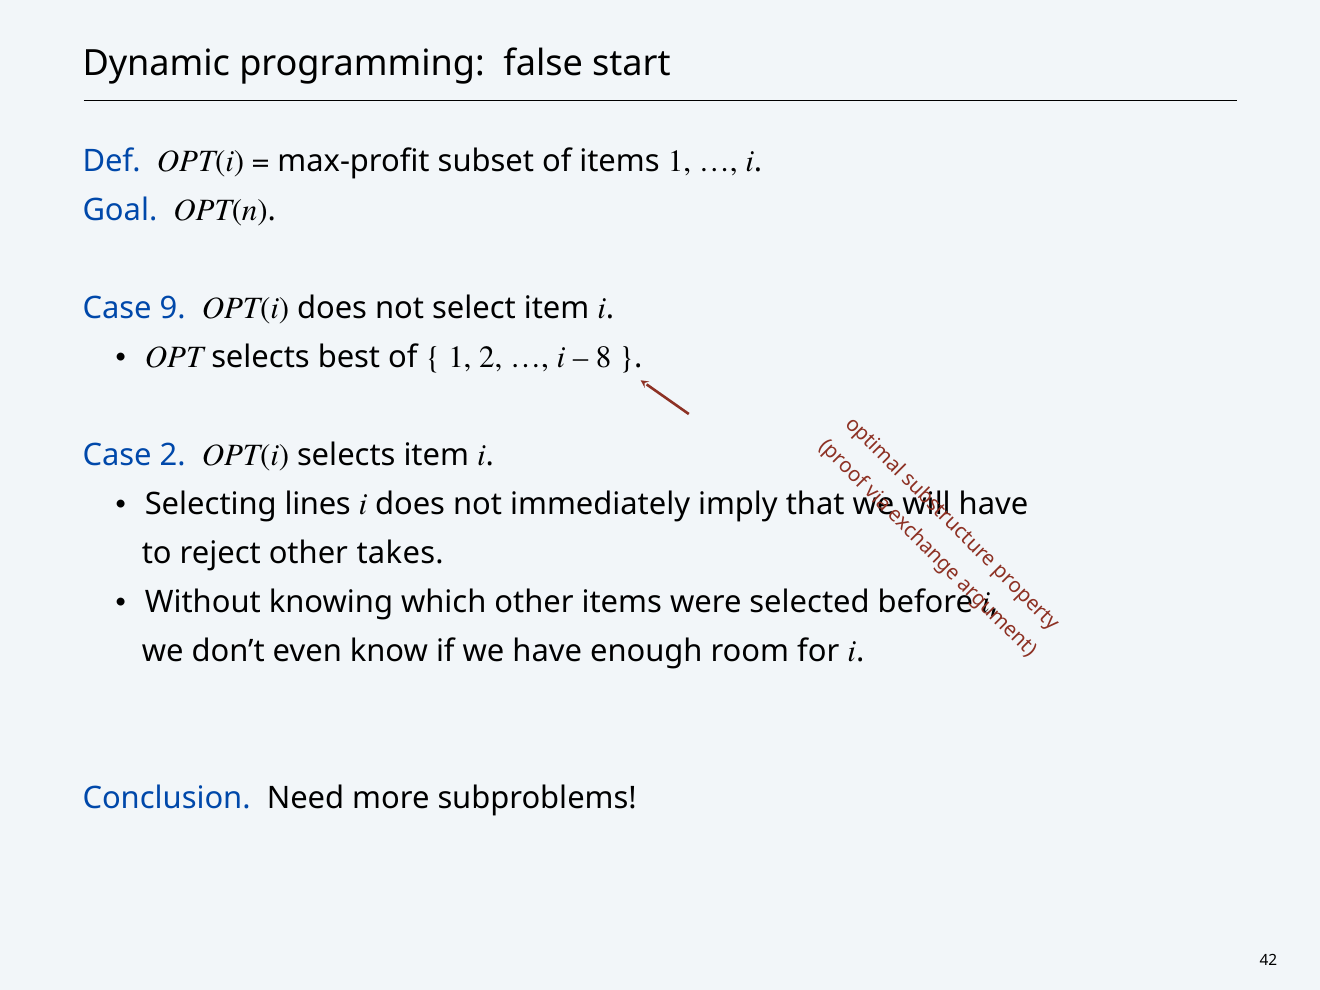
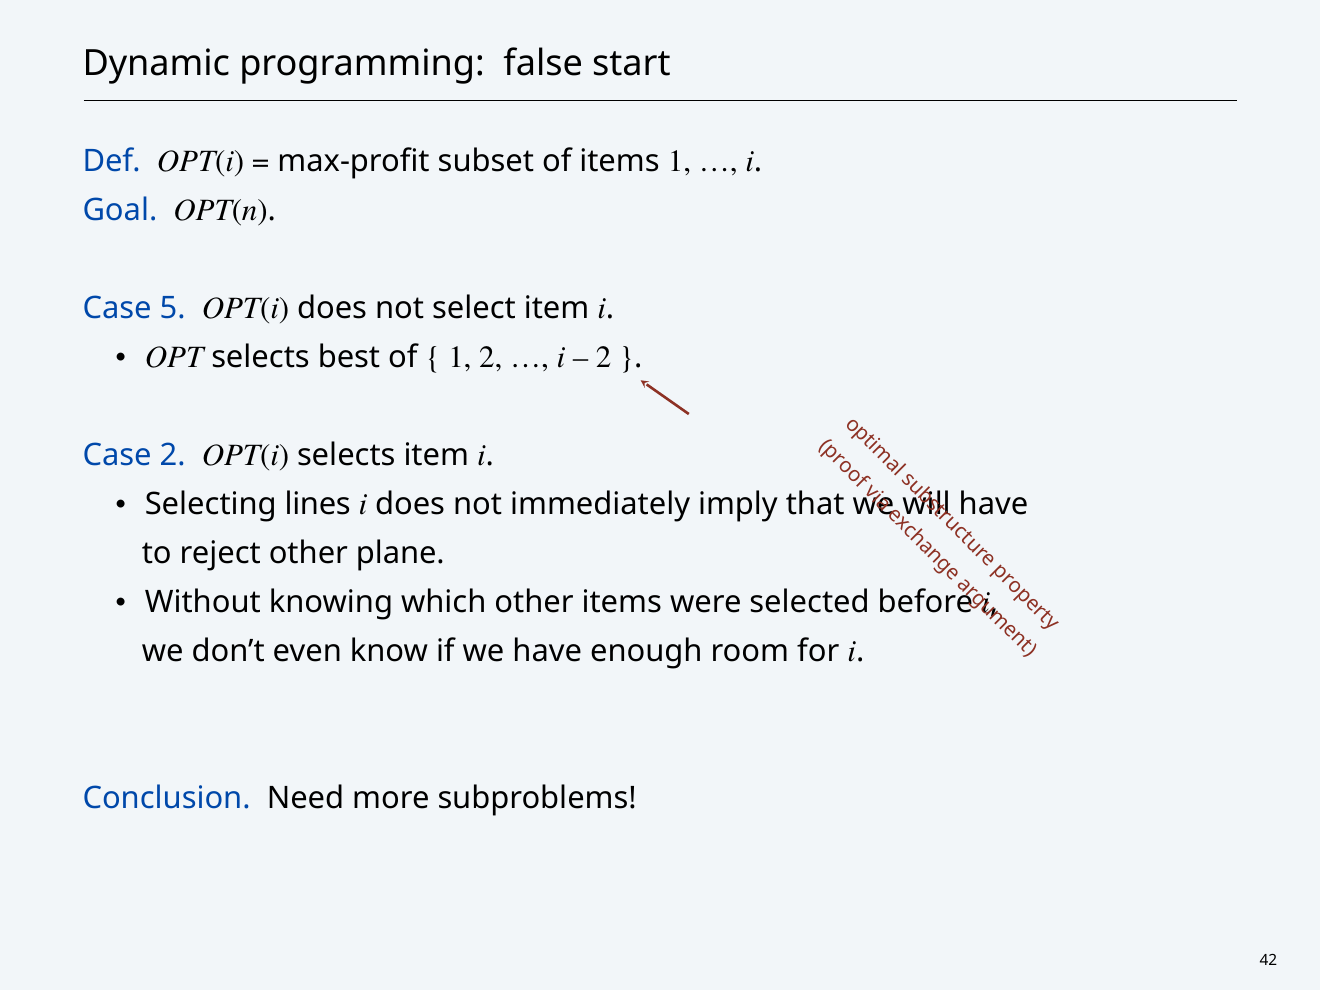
9: 9 -> 5 (173, 309)
8: 8 -> 2 (604, 358)
takes: takes -> plane (400, 554)
